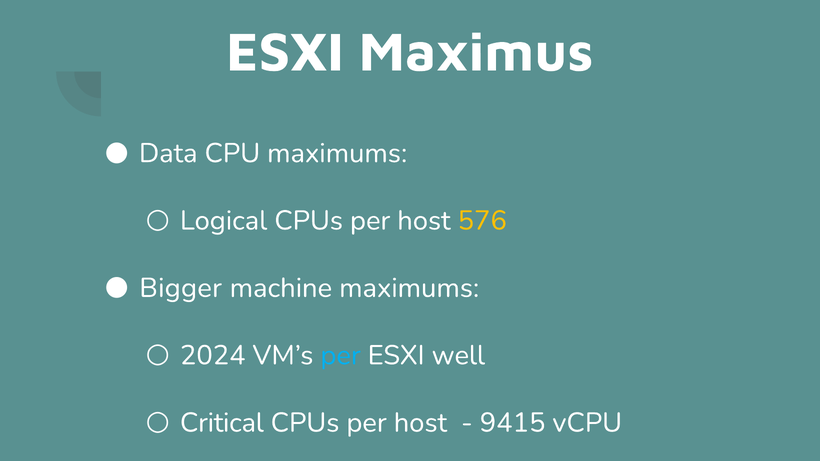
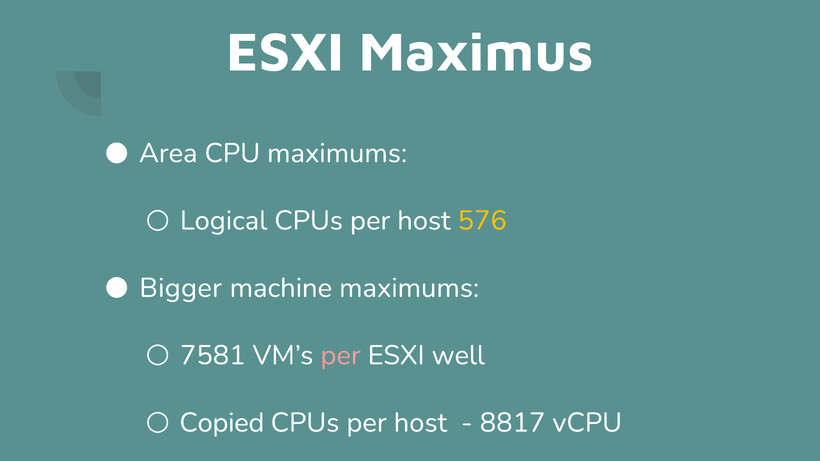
Data: Data -> Area (168, 153)
2024: 2024 -> 7581 (213, 355)
per colour: light blue -> pink (341, 355)
Critical: Critical -> Copied (222, 423)
9415: 9415 -> 8817 (513, 423)
